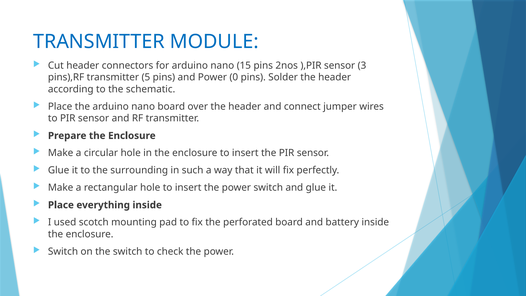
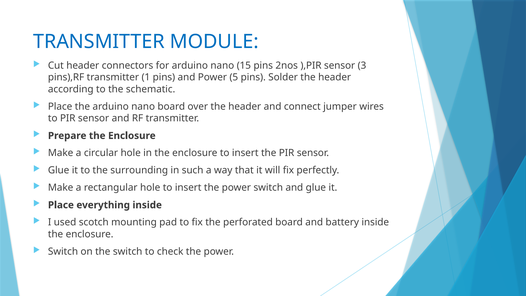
5: 5 -> 1 (146, 77)
0: 0 -> 5 (234, 77)
